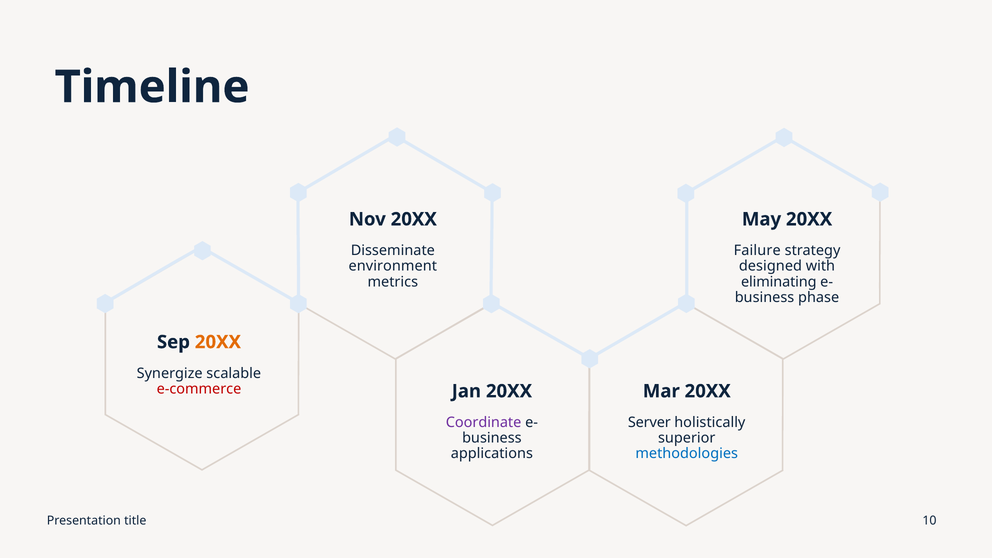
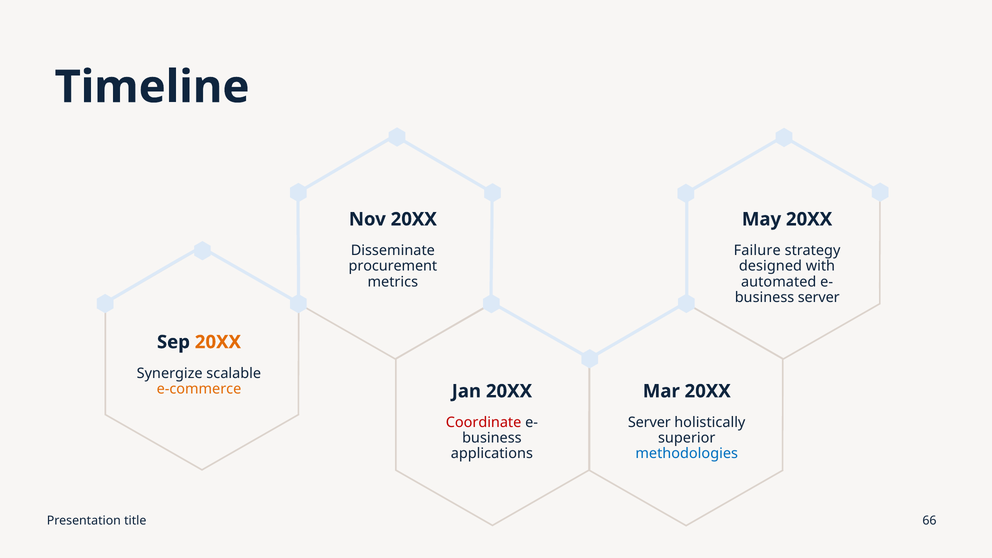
environment: environment -> procurement (393, 266)
eliminating: eliminating -> automated (779, 282)
phase: phase -> server (819, 297)
e-commerce colour: red -> orange (199, 389)
Coordinate colour: purple -> red (484, 422)
10: 10 -> 66 (929, 521)
